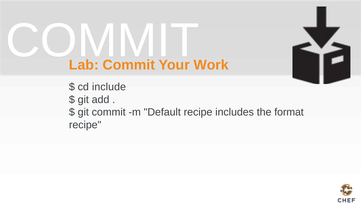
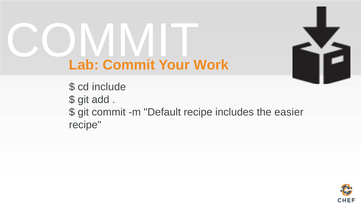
format: format -> easier (289, 112)
